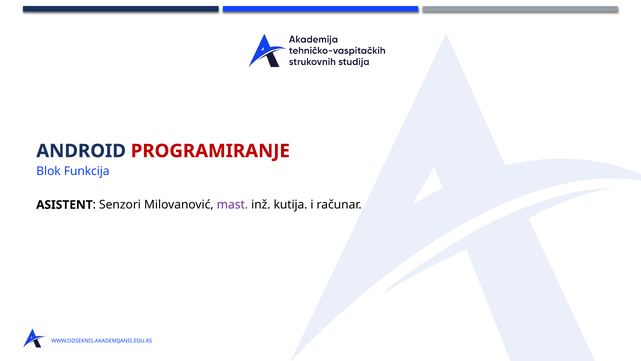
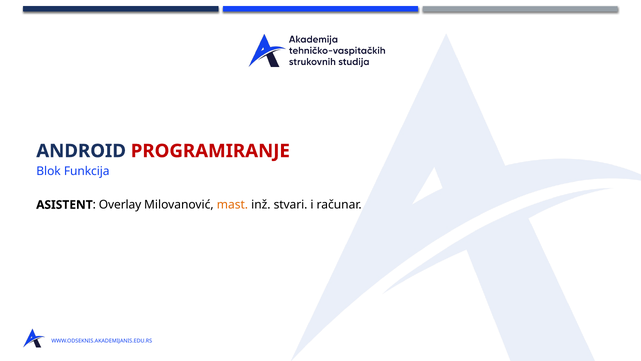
Senzori: Senzori -> Overlay (120, 205)
mast colour: purple -> orange (232, 205)
kutija: kutija -> stvari (291, 205)
